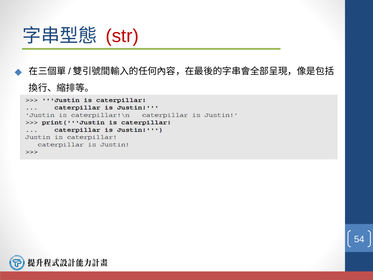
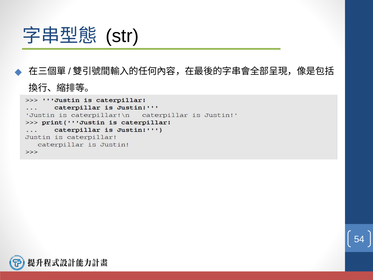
str colour: red -> black (122, 36)
